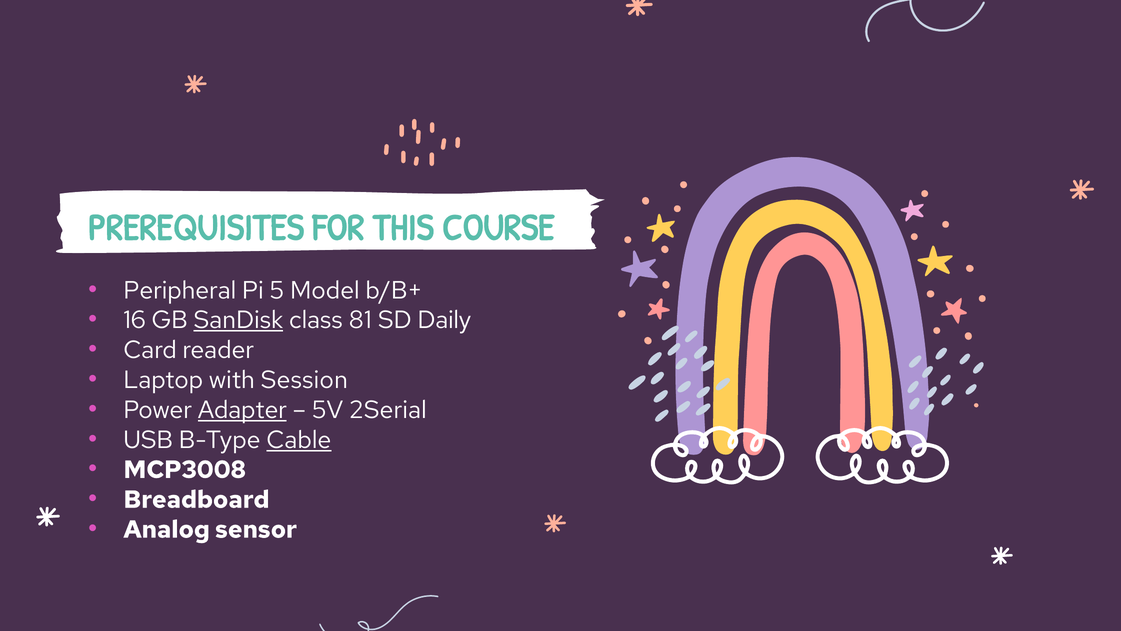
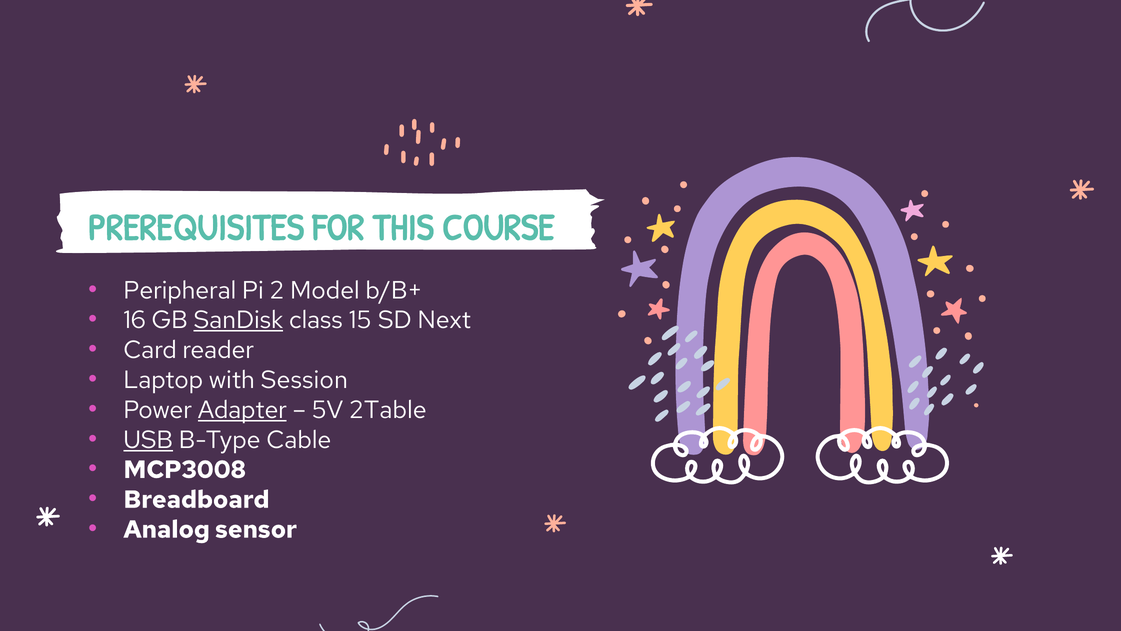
5: 5 -> 2 (277, 290)
81: 81 -> 15 (360, 320)
Daily: Daily -> Next (444, 320)
2Serial: 2Serial -> 2Table (388, 410)
USB underline: none -> present (148, 440)
Cable underline: present -> none (299, 440)
